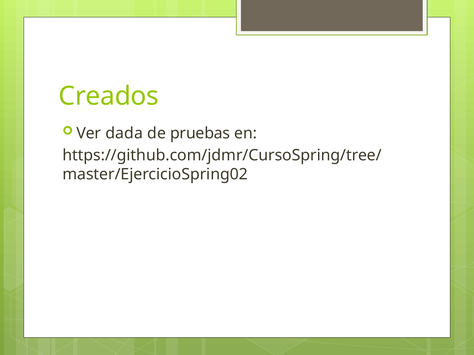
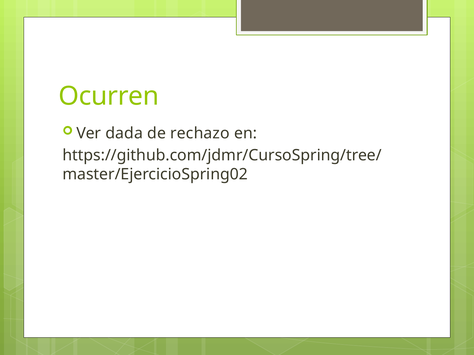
Creados: Creados -> Ocurren (109, 96)
pruebas: pruebas -> rechazo (200, 133)
